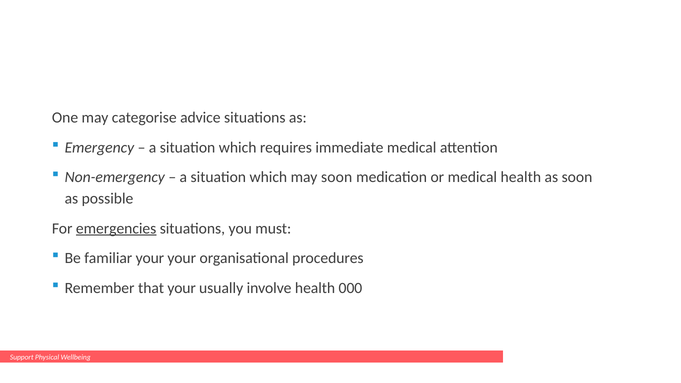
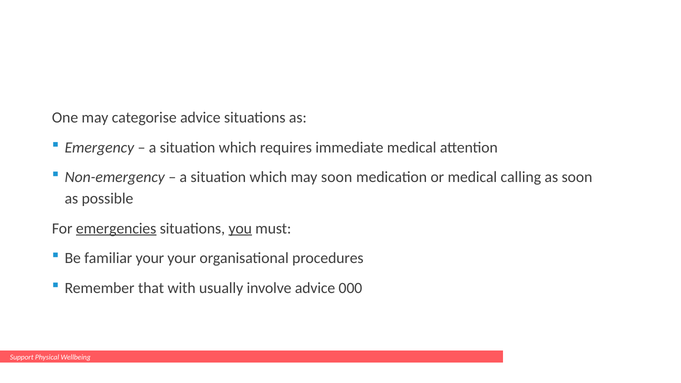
medical health: health -> calling (521, 177)
you underline: none -> present (240, 228)
that your: your -> with (182, 288)
involve health: health -> advice (315, 288)
